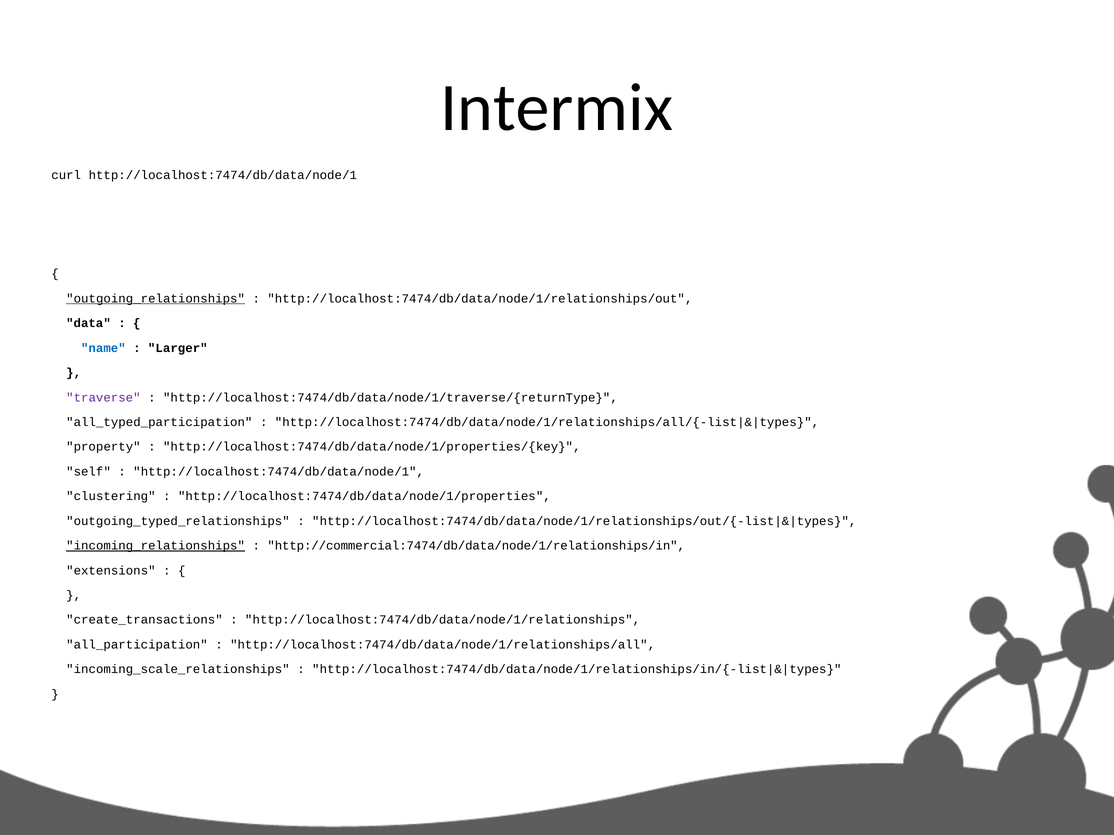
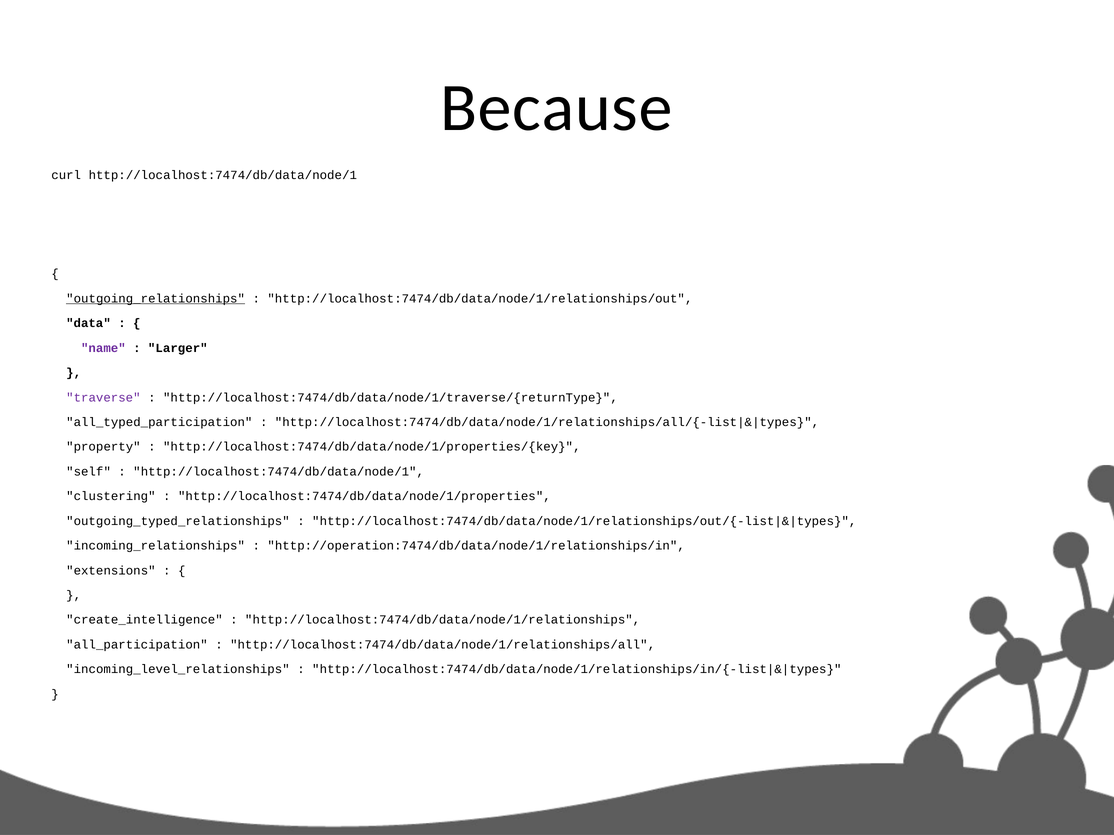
Intermix: Intermix -> Because (556, 108)
name colour: blue -> purple (103, 348)
incoming_relationships underline: present -> none (156, 546)
http://commercial:7474/db/data/node/1/relationships/in: http://commercial:7474/db/data/node/1/relationships/in -> http://operation:7474/db/data/node/1/relationships/in (476, 546)
create_transactions: create_transactions -> create_intelligence (144, 620)
incoming_scale_relationships: incoming_scale_relationships -> incoming_level_relationships (178, 670)
